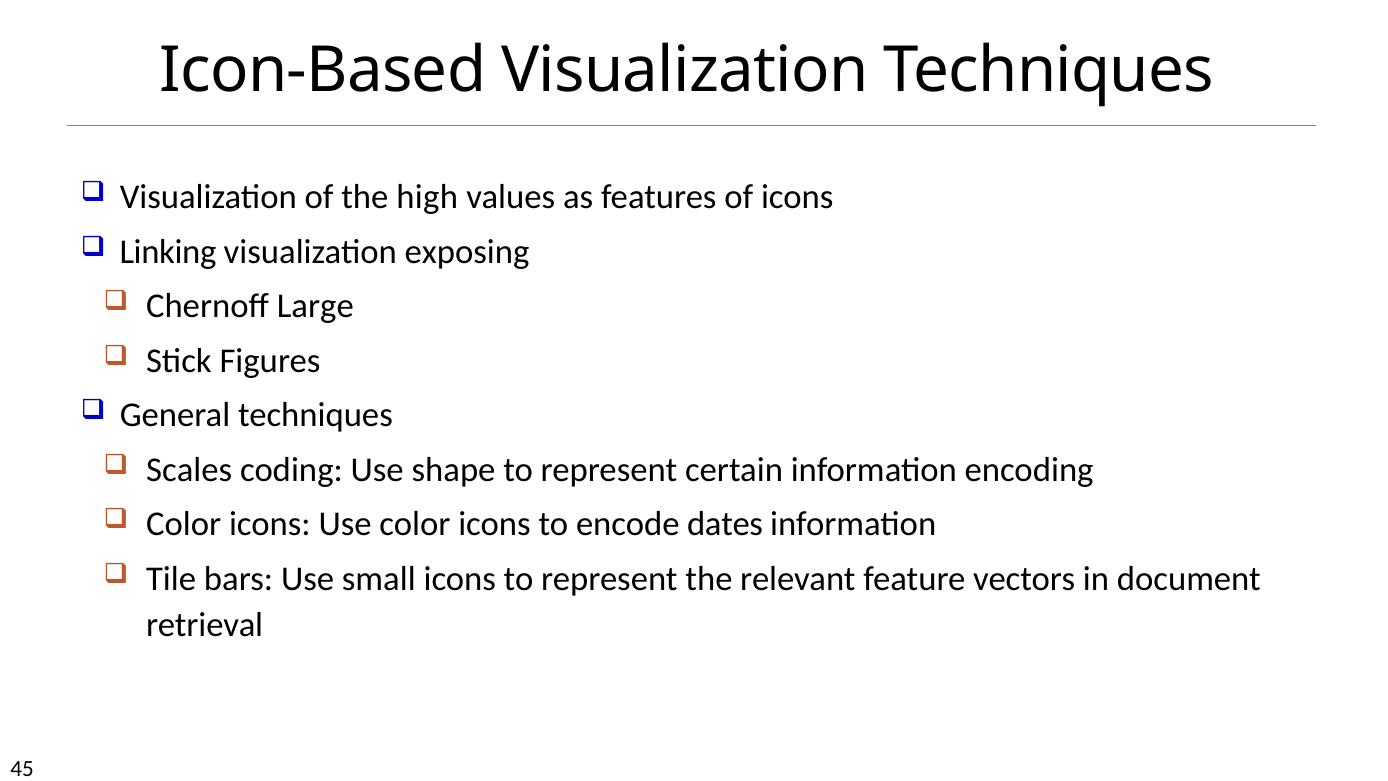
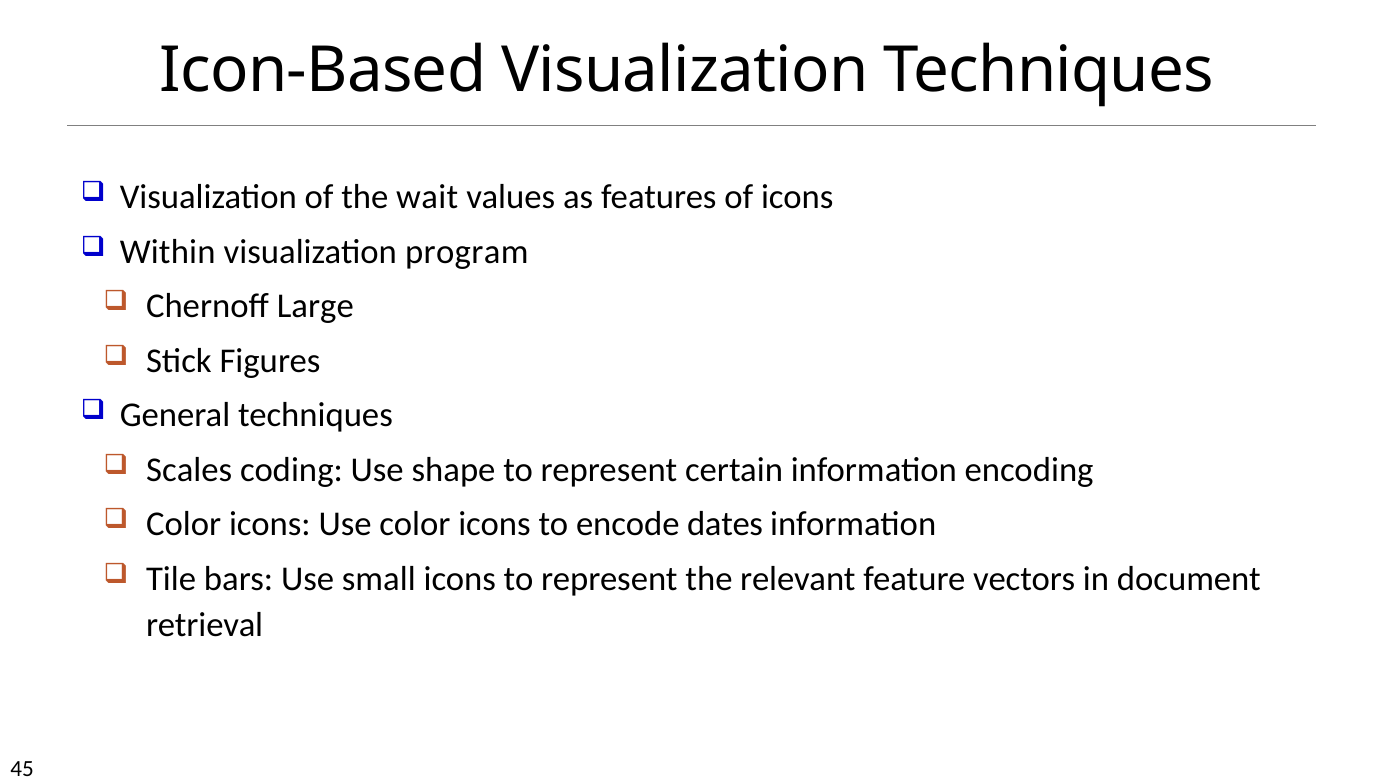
high: high -> wait (427, 197)
Linking: Linking -> Within (168, 252)
exposing: exposing -> program (467, 252)
